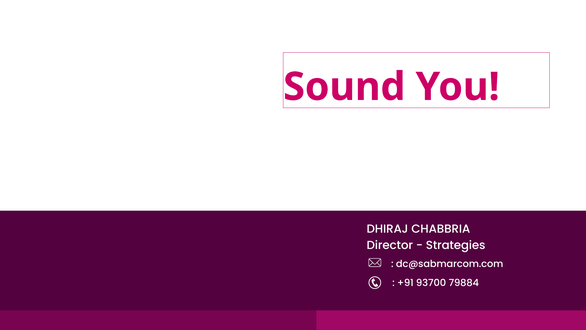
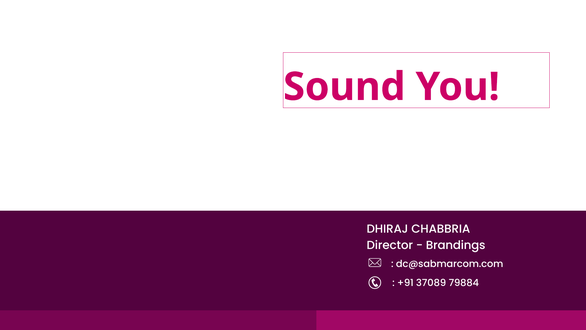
Strategies: Strategies -> Brandings (456, 245)
93700: 93700 -> 37089 (431, 283)
